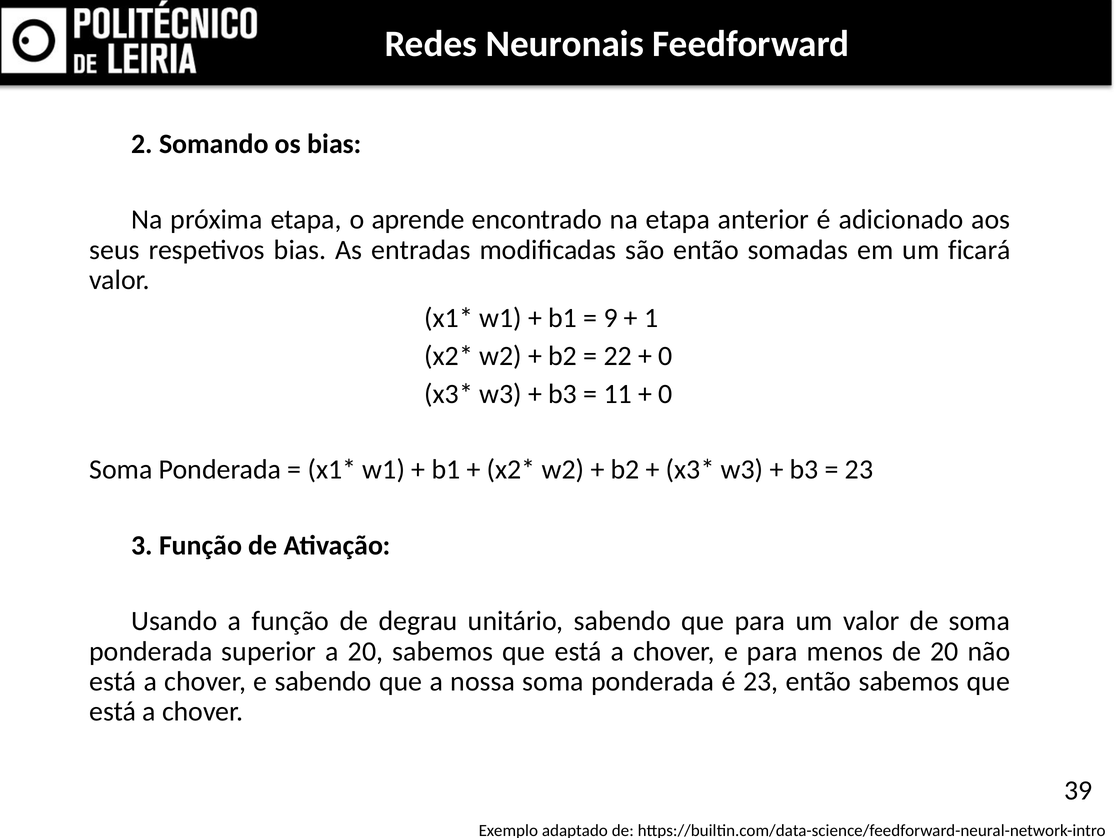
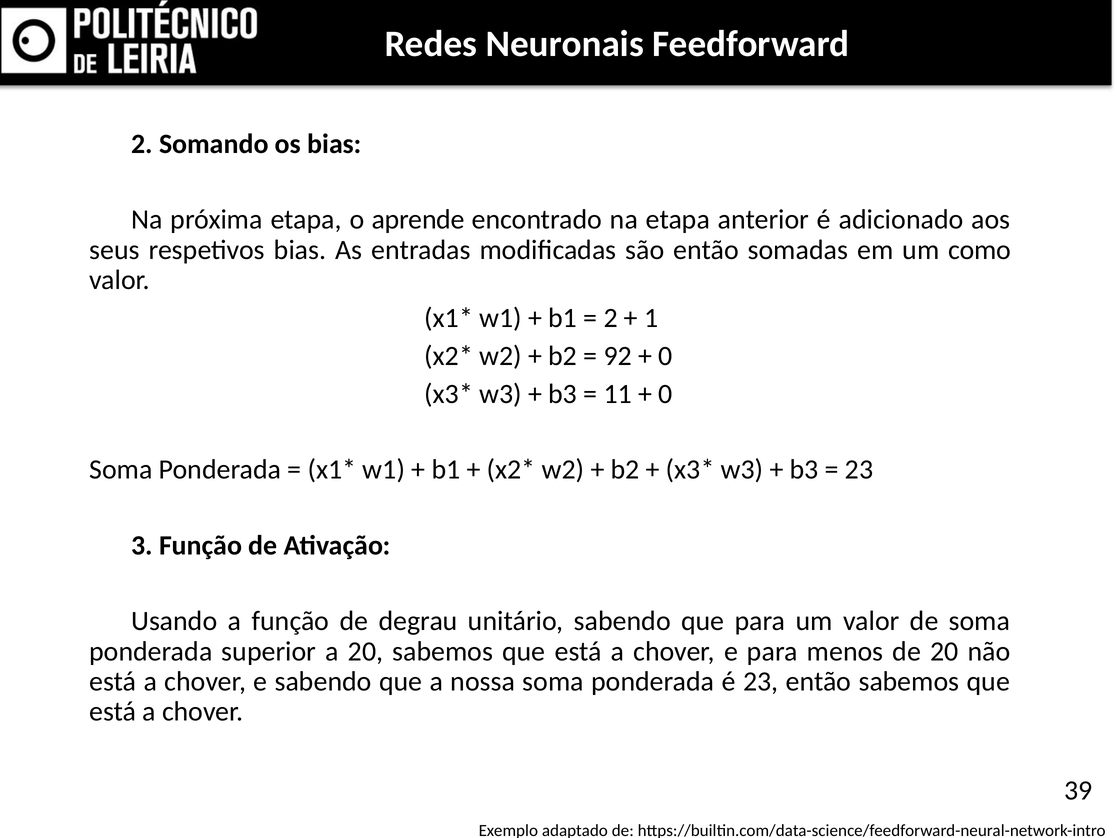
ficará: ficará -> como (979, 250)
9: 9 -> 2 (611, 318)
22: 22 -> 92 (618, 356)
